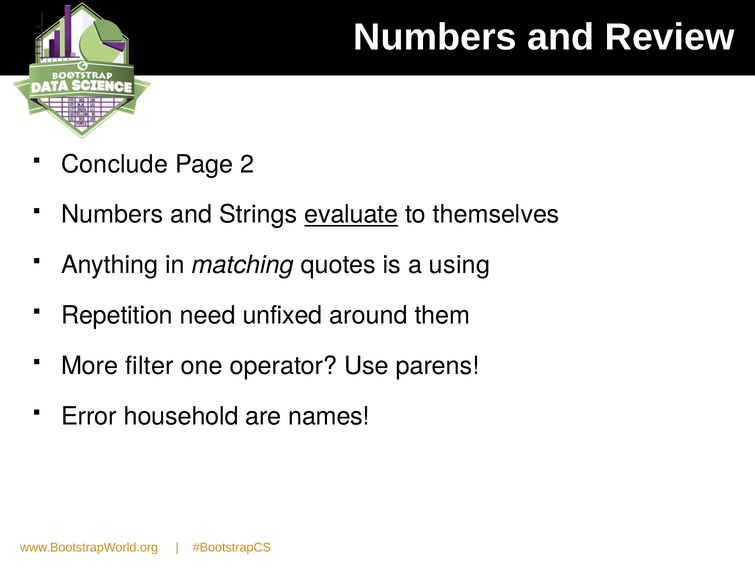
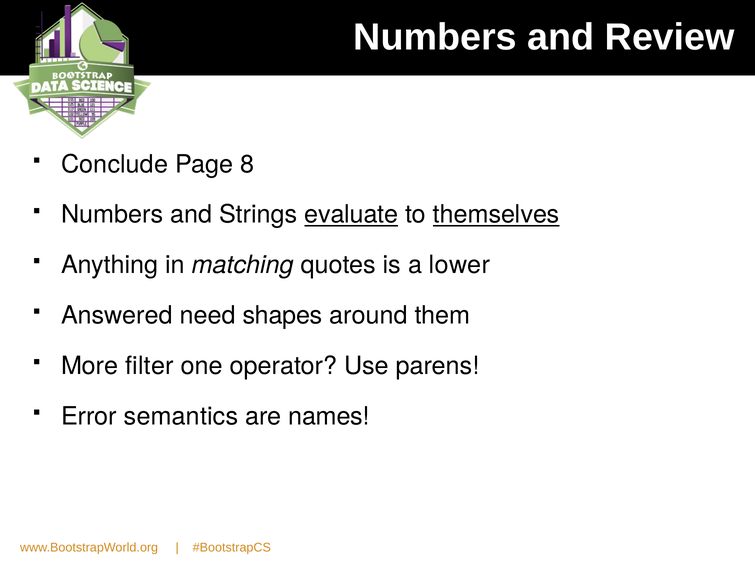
2: 2 -> 8 (247, 164)
themselves underline: none -> present (496, 214)
using: using -> lower (460, 265)
Repetition: Repetition -> Answered (117, 315)
unfixed: unfixed -> shapes (283, 315)
household: household -> semantics (181, 416)
